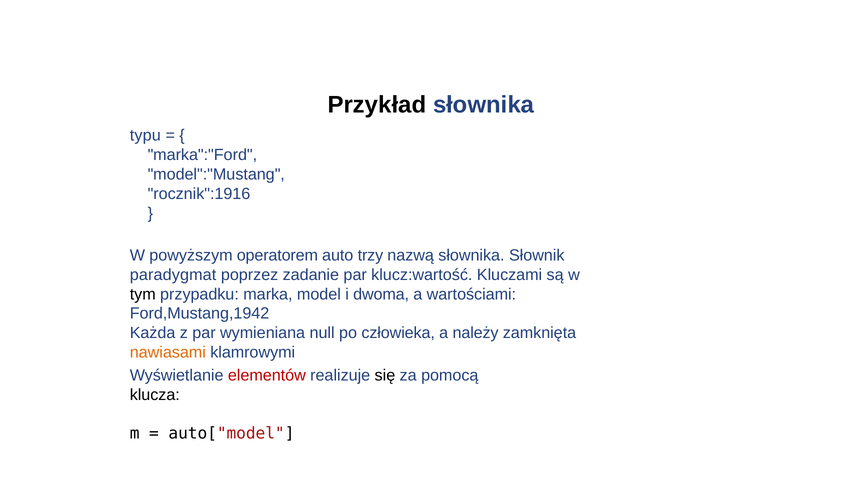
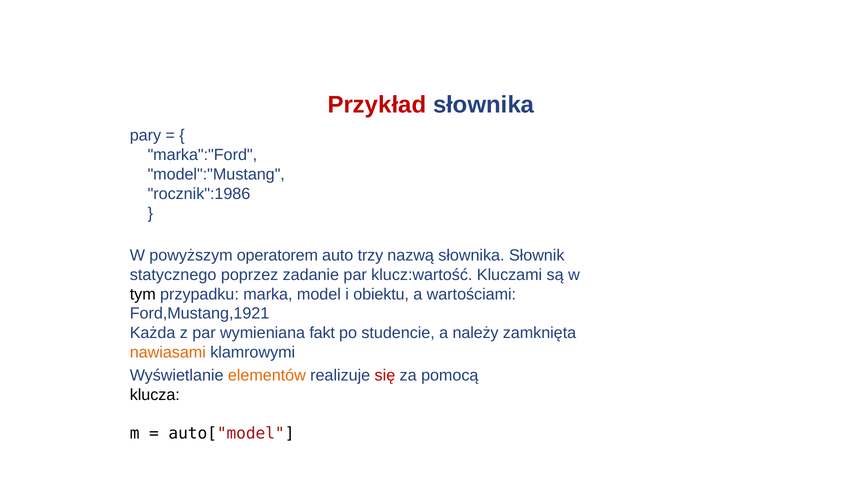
Przykład colour: black -> red (377, 105)
typu: typu -> pary (145, 135)
rocznik":1916: rocznik":1916 -> rocznik":1986 (199, 194)
paradygmat: paradygmat -> statycznego (173, 274)
dwoma: dwoma -> obiektu (381, 294)
Ford,Mustang,1942: Ford,Mustang,1942 -> Ford,Mustang,1921 (200, 313)
null: null -> fakt (322, 333)
człowieka: człowieka -> studencie (398, 333)
elementów colour: red -> orange (267, 375)
się colour: black -> red (385, 375)
